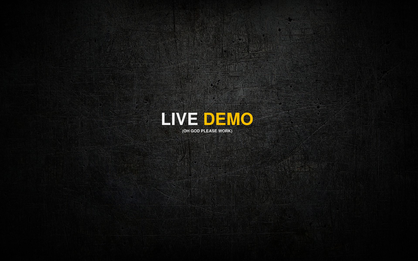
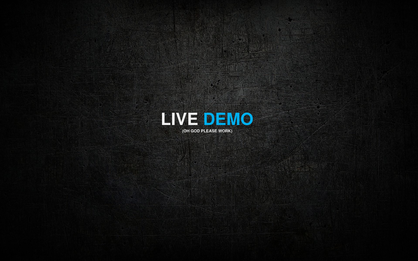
DEMO colour: yellow -> light blue (228, 120)
